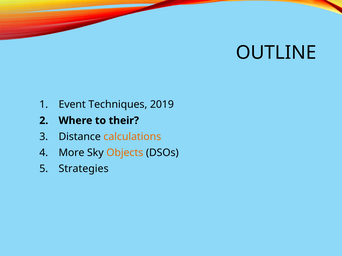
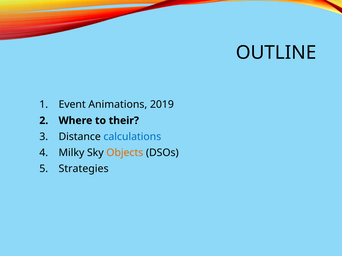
Techniques: Techniques -> Animations (118, 105)
calculations colour: orange -> blue (132, 137)
More: More -> Milky (71, 153)
